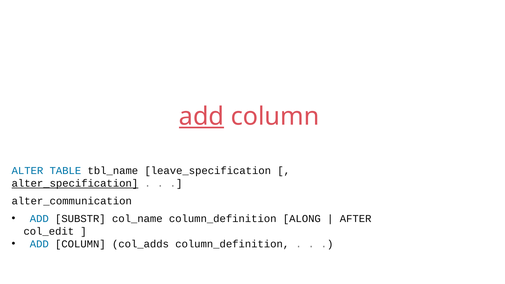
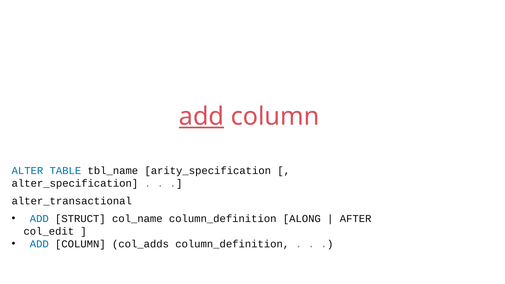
leave_specification: leave_specification -> arity_specification (208, 171)
alter_specification underline: present -> none (75, 183)
alter_communication: alter_communication -> alter_transactional (72, 201)
SUBSTR: SUBSTR -> STRUCT (80, 219)
